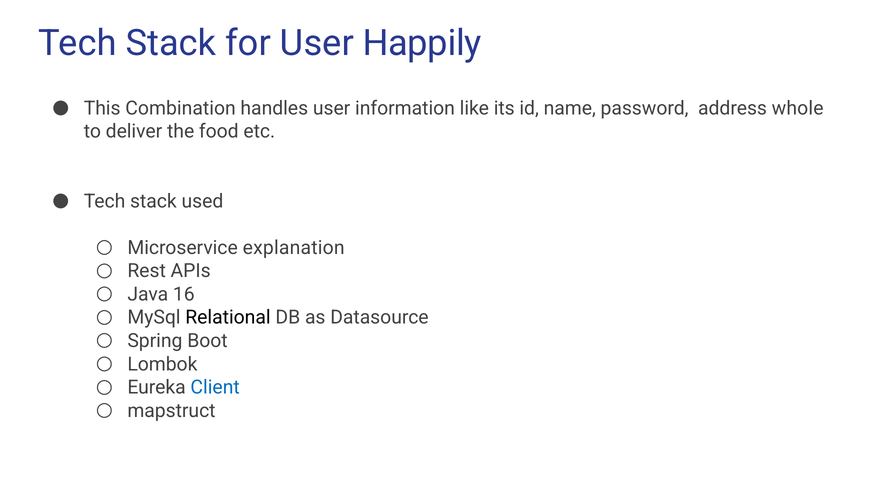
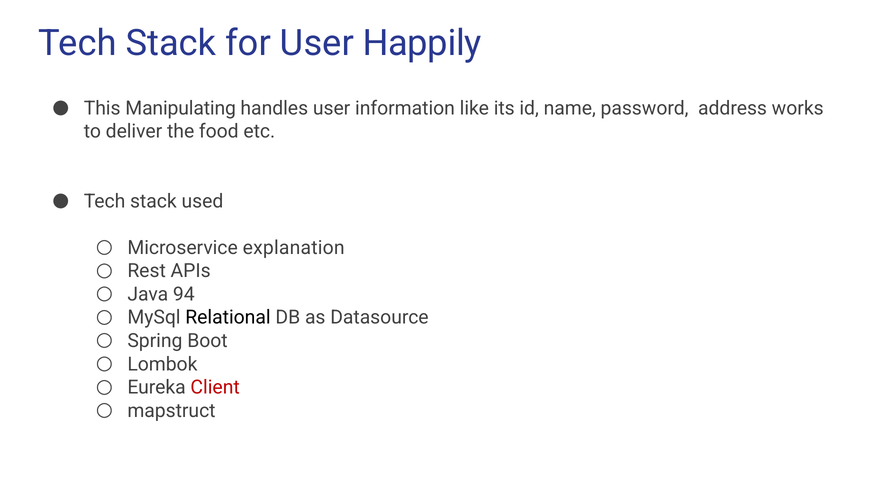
Combination: Combination -> Manipulating (181, 108)
whole: whole -> works (798, 108)
16: 16 -> 94 (184, 294)
Client colour: blue -> red (215, 387)
